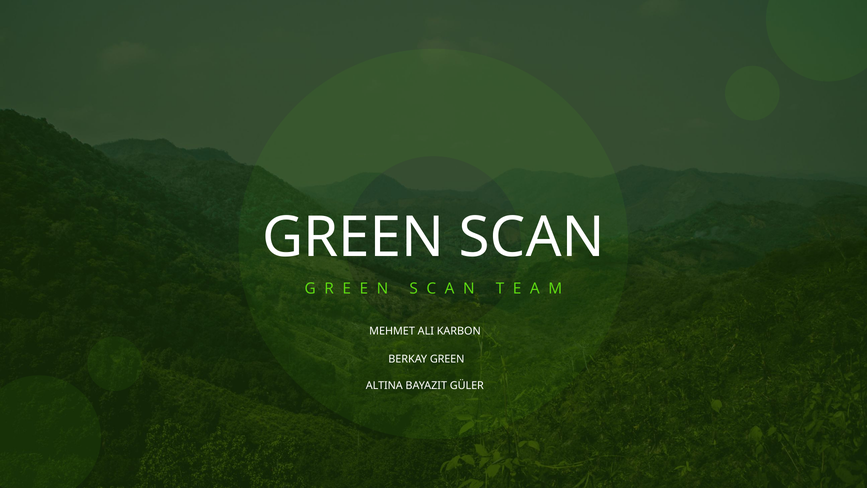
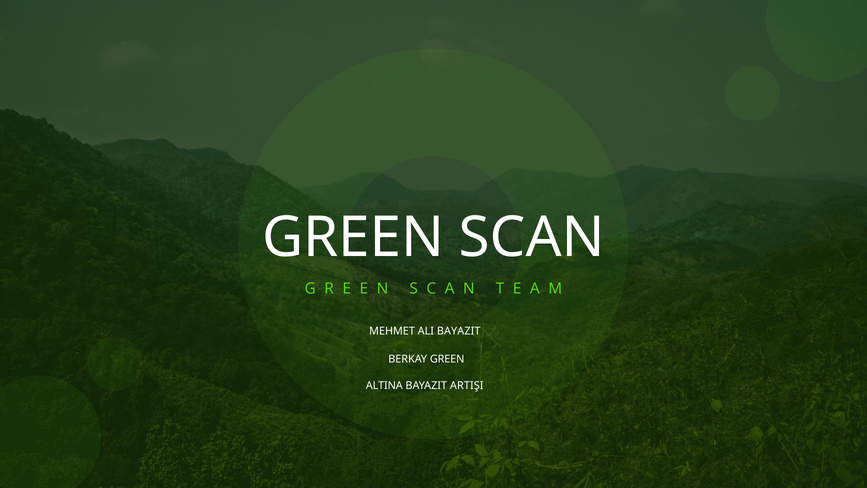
ALI KARBON: KARBON -> BAYAZIT (459, 331)
GÜLER: GÜLER -> ARTIŞI (467, 386)
